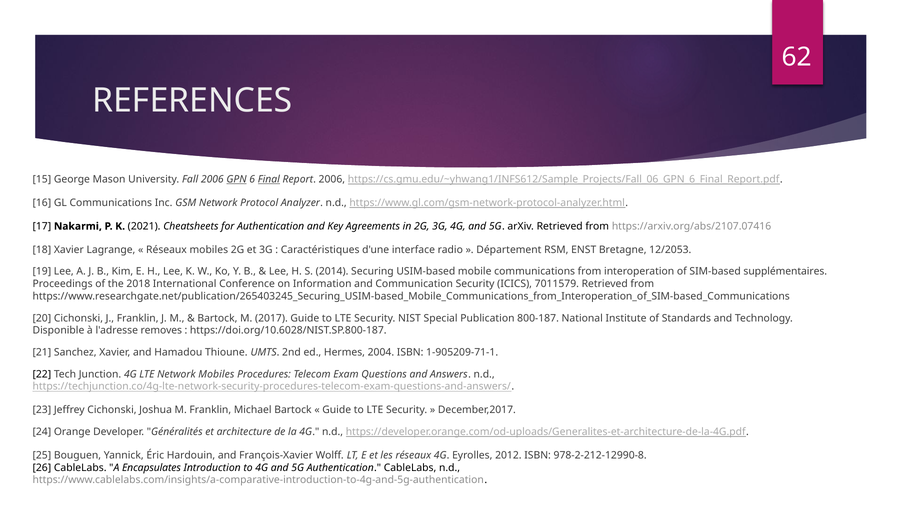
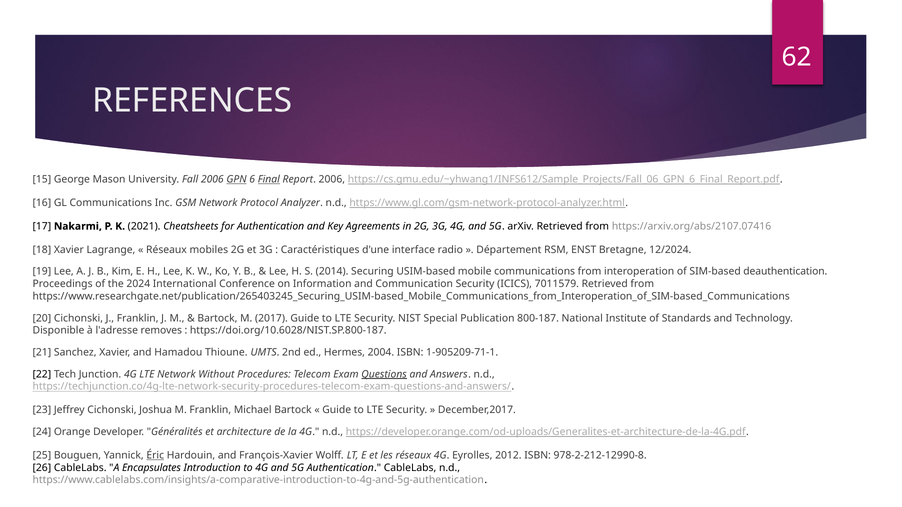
12/2053: 12/2053 -> 12/2024 (670, 250)
supplémentaires: supplémentaires -> deauthentication (785, 272)
2018: 2018 -> 2024 (138, 284)
Network Mobiles: Mobiles -> Without (216, 374)
Questions underline: none -> present (384, 374)
Éric underline: none -> present (155, 456)
